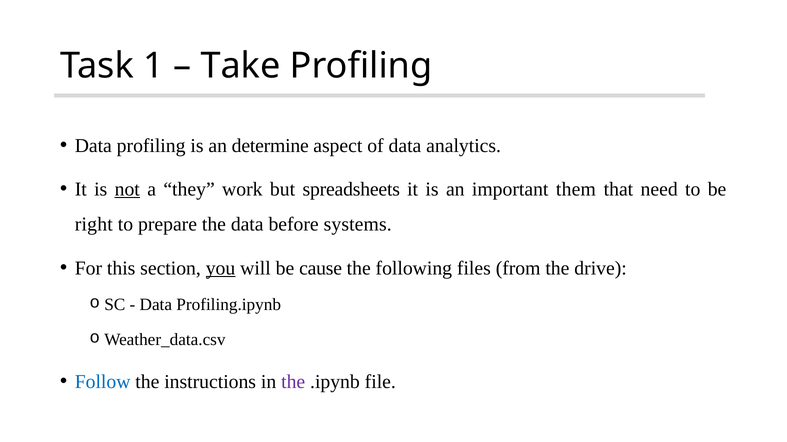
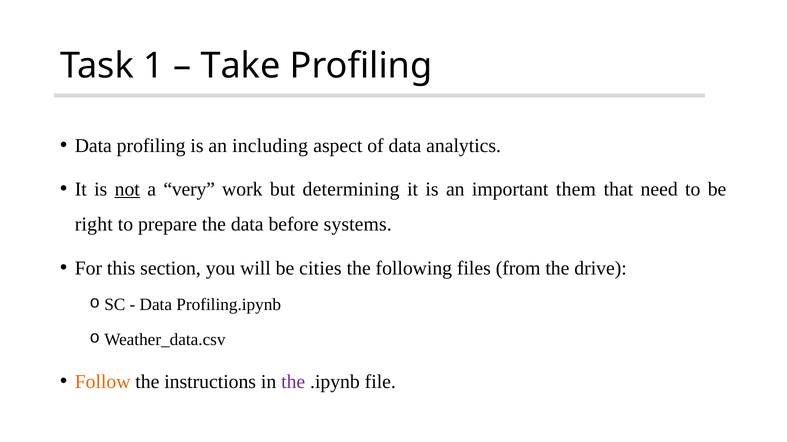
determine: determine -> including (270, 146)
they: they -> very (189, 189)
spreadsheets: spreadsheets -> determining (351, 189)
you underline: present -> none (221, 268)
cause: cause -> cities (320, 268)
Follow colour: blue -> orange (103, 382)
